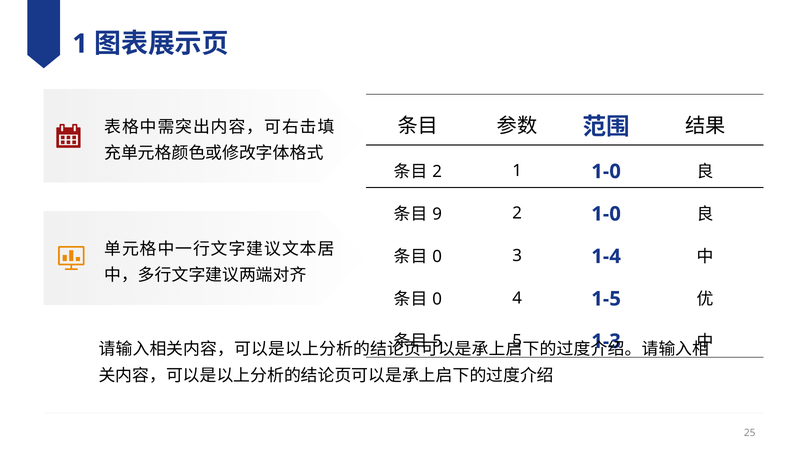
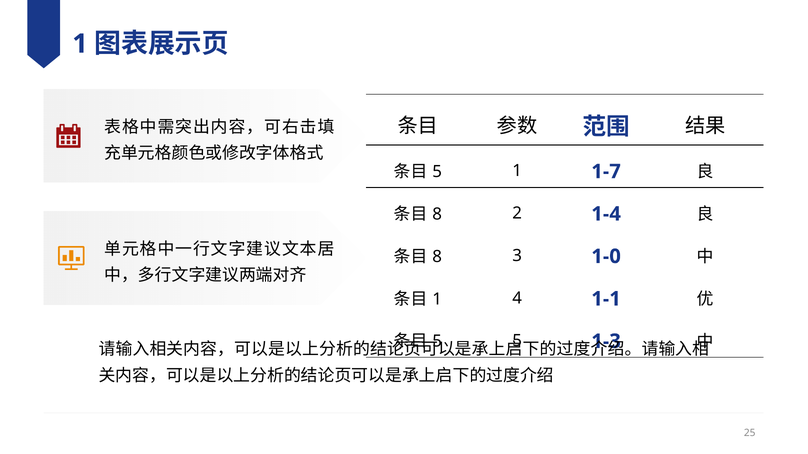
2: 2 -> 5 (437, 172)
1 1-0: 1-0 -> 1-7 (606, 172)
9: 9 -> 8 (437, 214)
2 1-0: 1-0 -> 1-4 (606, 214)
0: 0 -> 8 (437, 257)
1-4: 1-4 -> 1-0 (606, 257)
0: 0 -> 1 (437, 299)
1-5: 1-5 -> 1-1 (606, 299)
